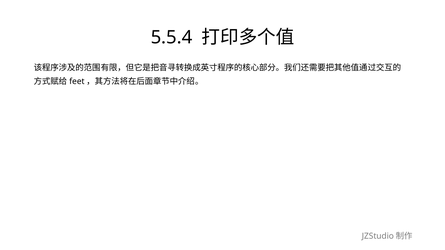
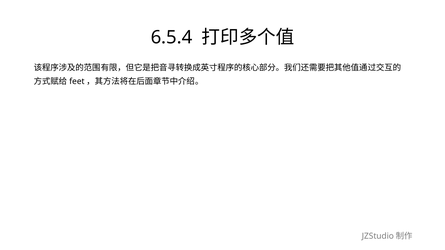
5.5.4: 5.5.4 -> 6.5.4 (172, 37)
